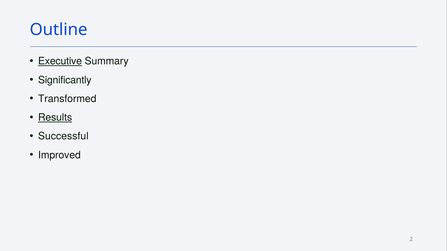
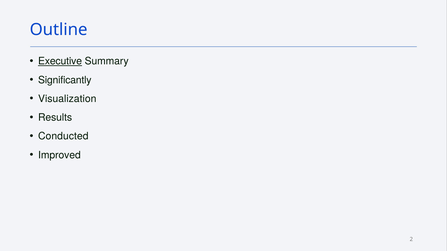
Transformed: Transformed -> Visualization (67, 99)
Results underline: present -> none (55, 118)
Successful: Successful -> Conducted (63, 136)
